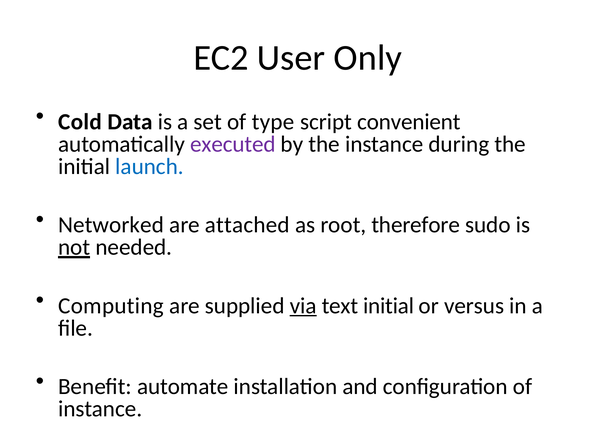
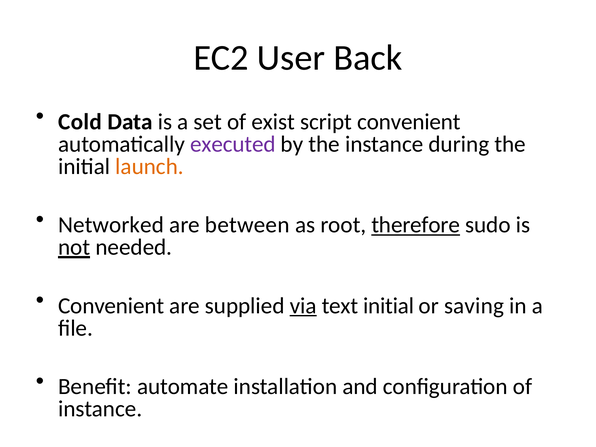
Only: Only -> Back (368, 58)
type: type -> exist (273, 122)
launch colour: blue -> orange (150, 166)
attached: attached -> between (247, 225)
therefore underline: none -> present (416, 225)
Computing: Computing -> Convenient (111, 306)
versus: versus -> saving (474, 306)
